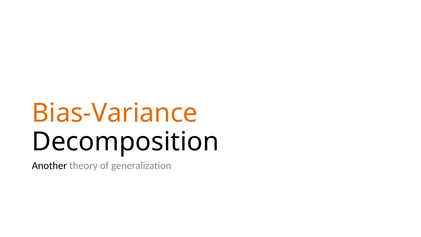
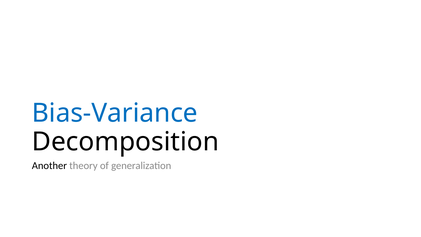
Bias-Variance colour: orange -> blue (115, 113)
